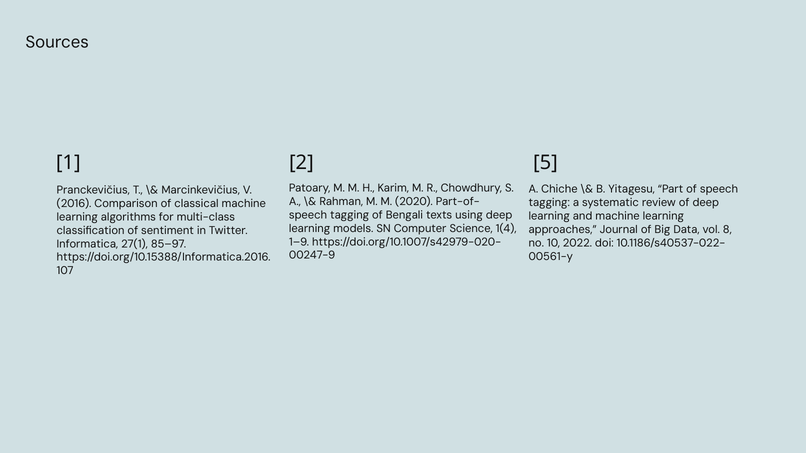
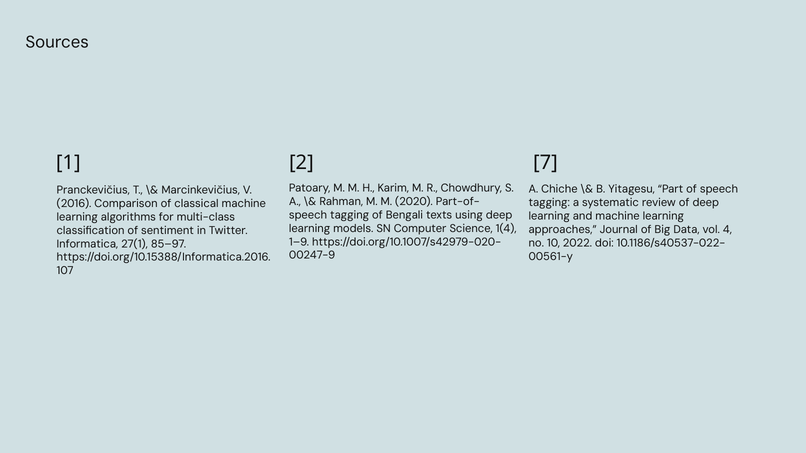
5: 5 -> 7 (545, 163)
8: 8 -> 4 (727, 230)
